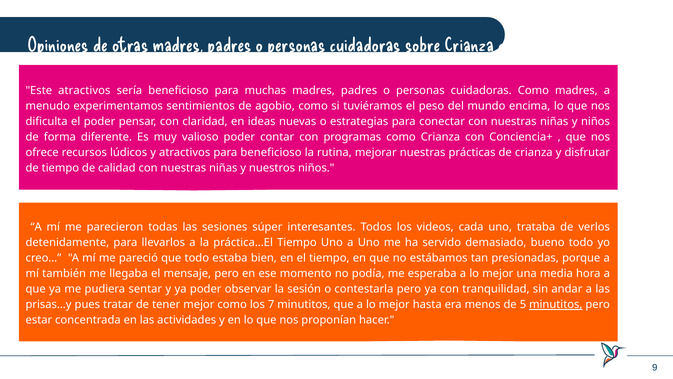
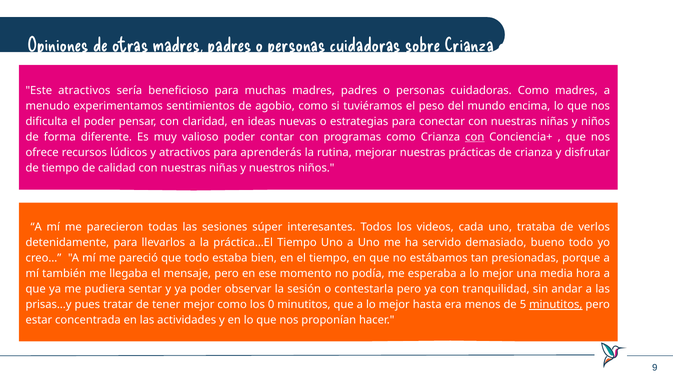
con underline: none -> present (475, 137)
para beneficioso: beneficioso -> aprenderás (271, 152)
7: 7 -> 0 (271, 304)
